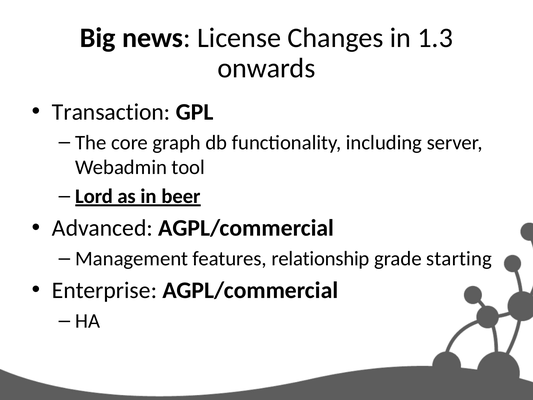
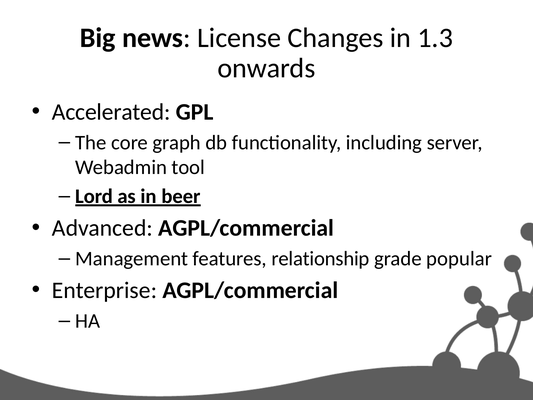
Transaction: Transaction -> Accelerated (111, 112)
starting: starting -> popular (459, 259)
